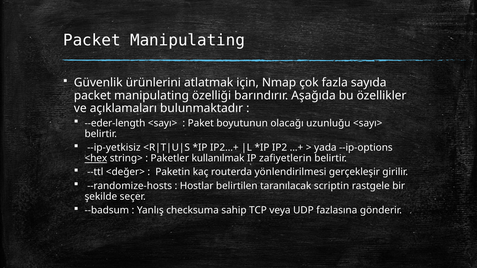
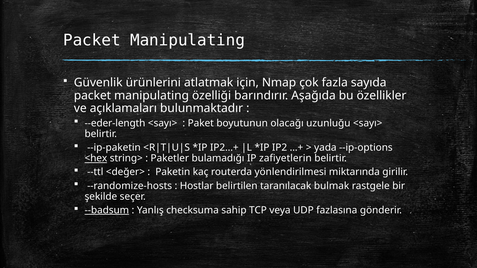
--ip-yetkisiz: --ip-yetkisiz -> --ip-paketin (114, 148)
kullanılmak: kullanılmak -> bulamadığı (218, 159)
gerçekleşir: gerçekleşir -> miktarında (354, 172)
scriptin: scriptin -> bulmak (332, 186)
--badsum underline: none -> present (107, 210)
